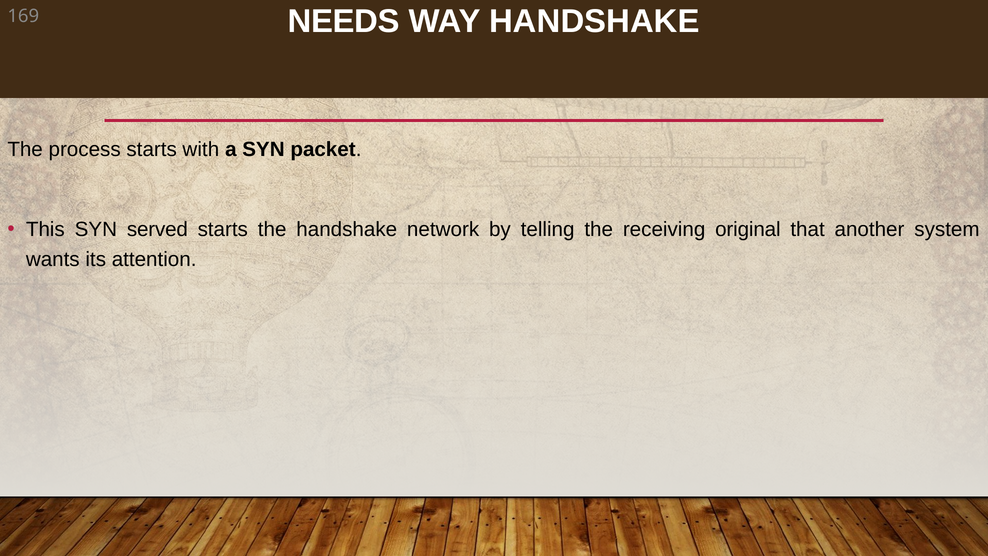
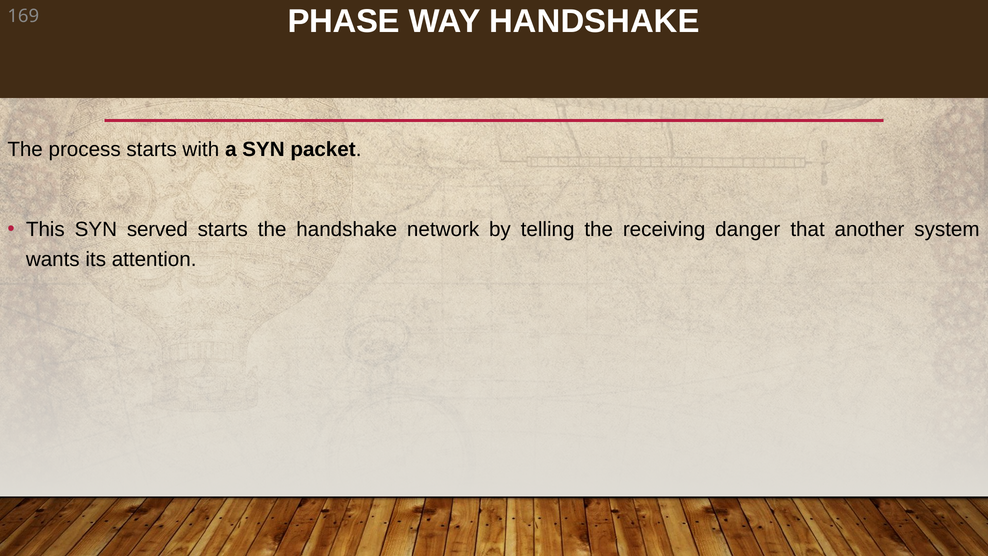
NEEDS: NEEDS -> PHASE (344, 21)
original: original -> danger (748, 230)
